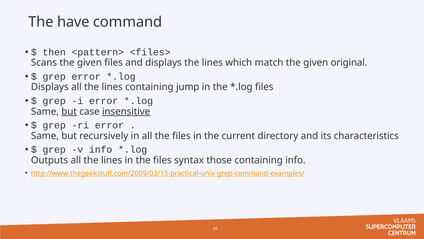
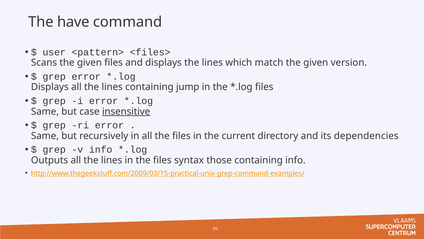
then: then -> user (54, 52)
original: original -> version (349, 63)
but underline: present -> none (69, 111)
characteristics: characteristics -> dependencies (366, 136)
